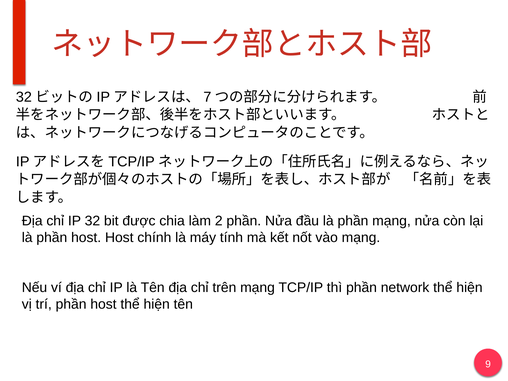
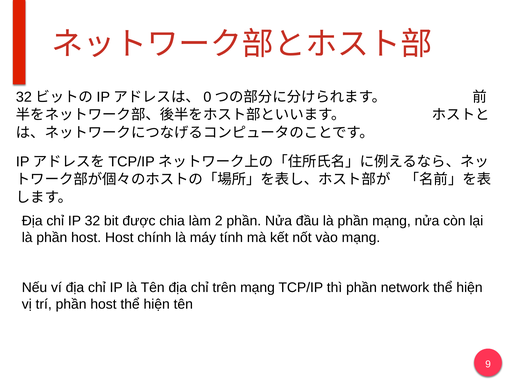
7: 7 -> 0 (207, 97)
